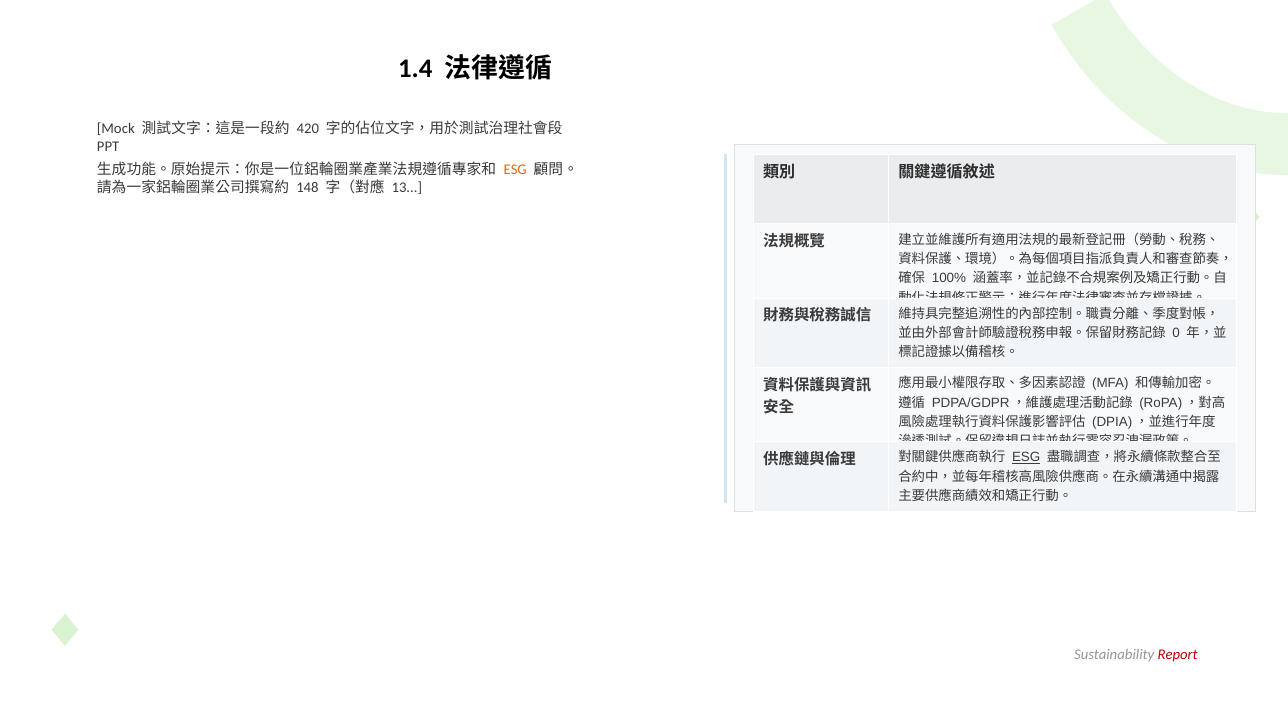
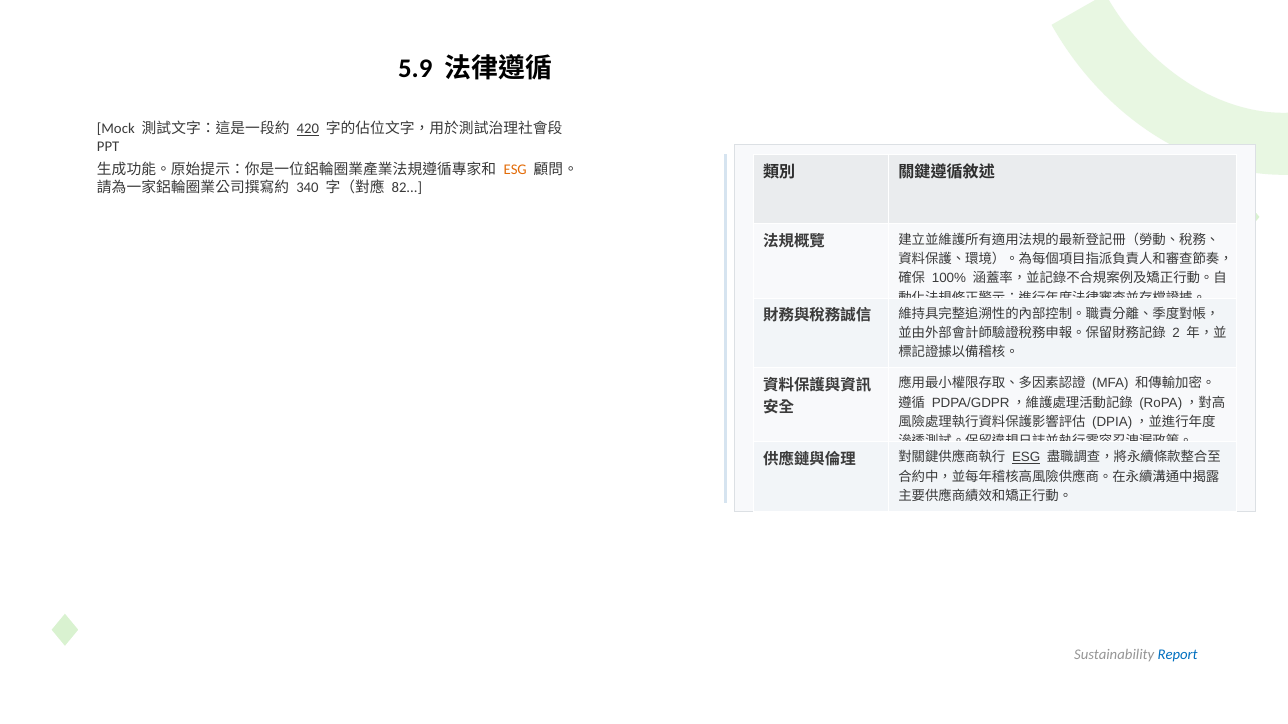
1.4: 1.4 -> 5.9 (415, 68)
420 underline: none -> present (308, 129)
148: 148 -> 340 (307, 187)
13: 13 -> 82 (407, 187)
0: 0 -> 2 (1176, 333)
Report colour: red -> blue (1178, 655)
